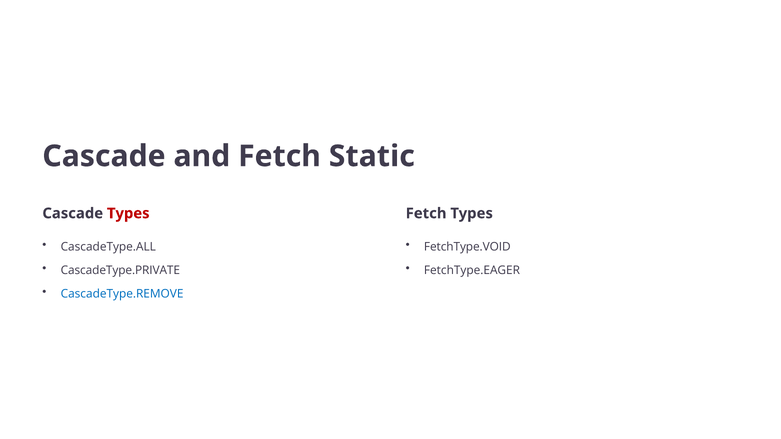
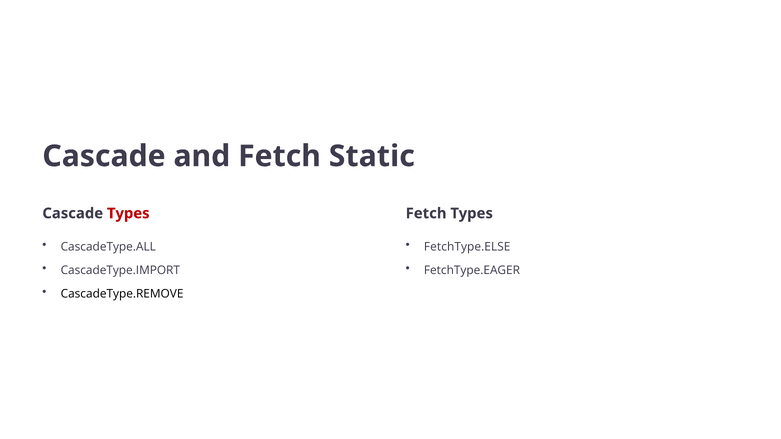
FetchType.VOID: FetchType.VOID -> FetchType.ELSE (467, 247)
CascadeType.PRIVATE: CascadeType.PRIVATE -> CascadeType.IMPORT (120, 270)
CascadeType.REMOVE colour: blue -> black (122, 294)
